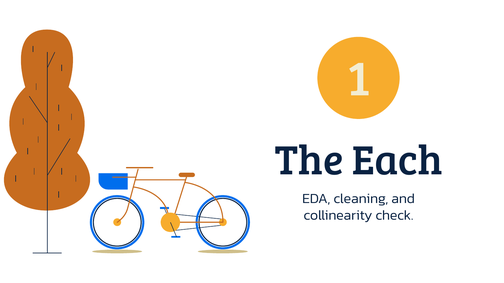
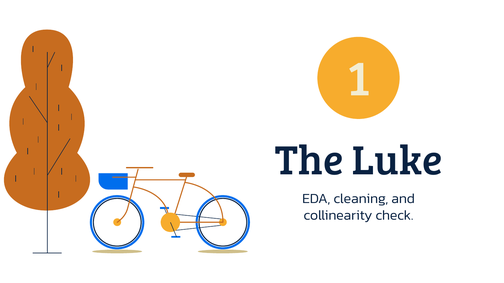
Each: Each -> Luke (397, 161)
